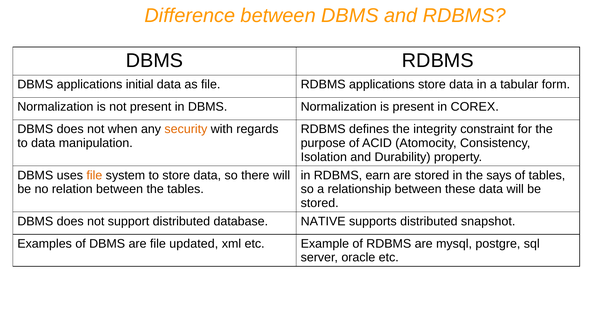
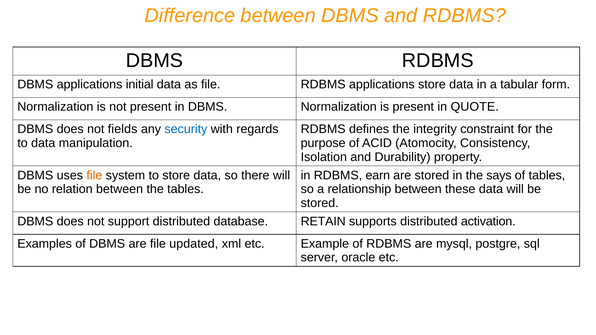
COREX: COREX -> QUOTE (475, 107)
when: when -> fields (123, 129)
security colour: orange -> blue (186, 129)
NATIVE: NATIVE -> RETAIN (323, 221)
snapshot: snapshot -> activation (488, 221)
